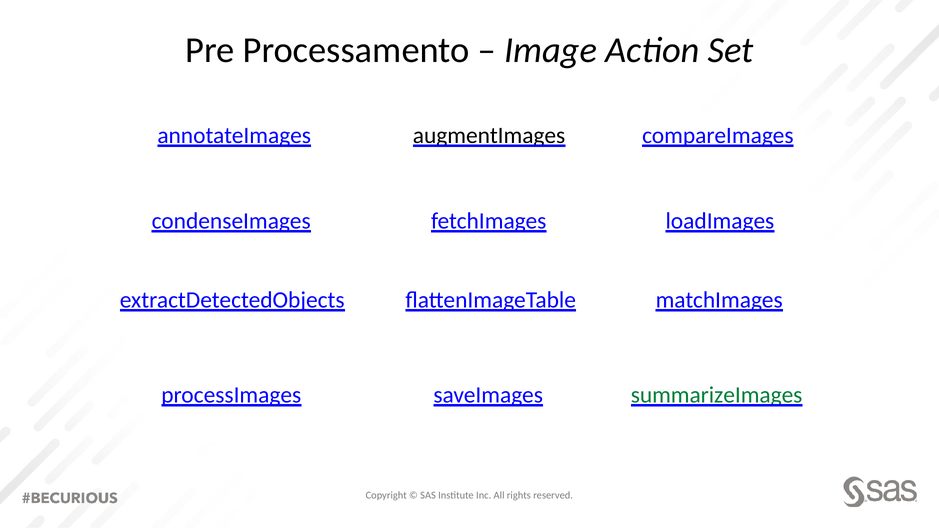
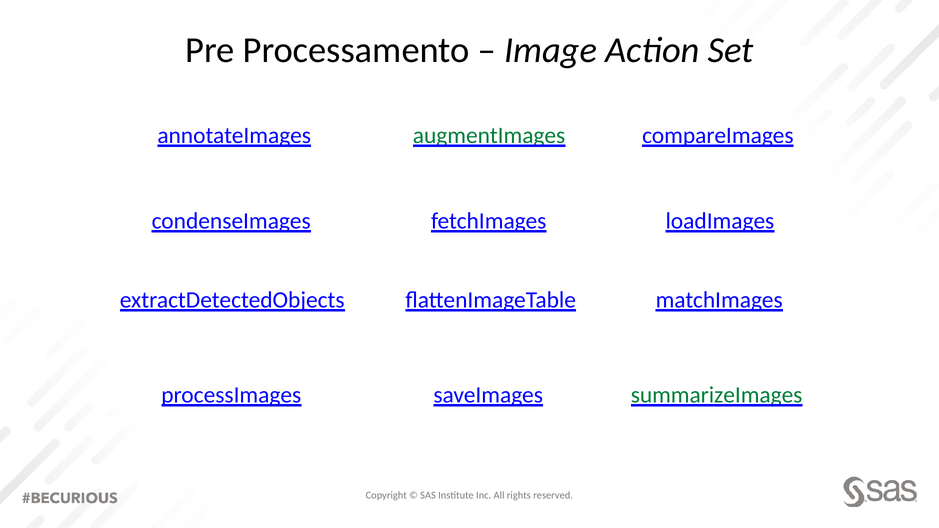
augmentImages colour: black -> green (489, 136)
